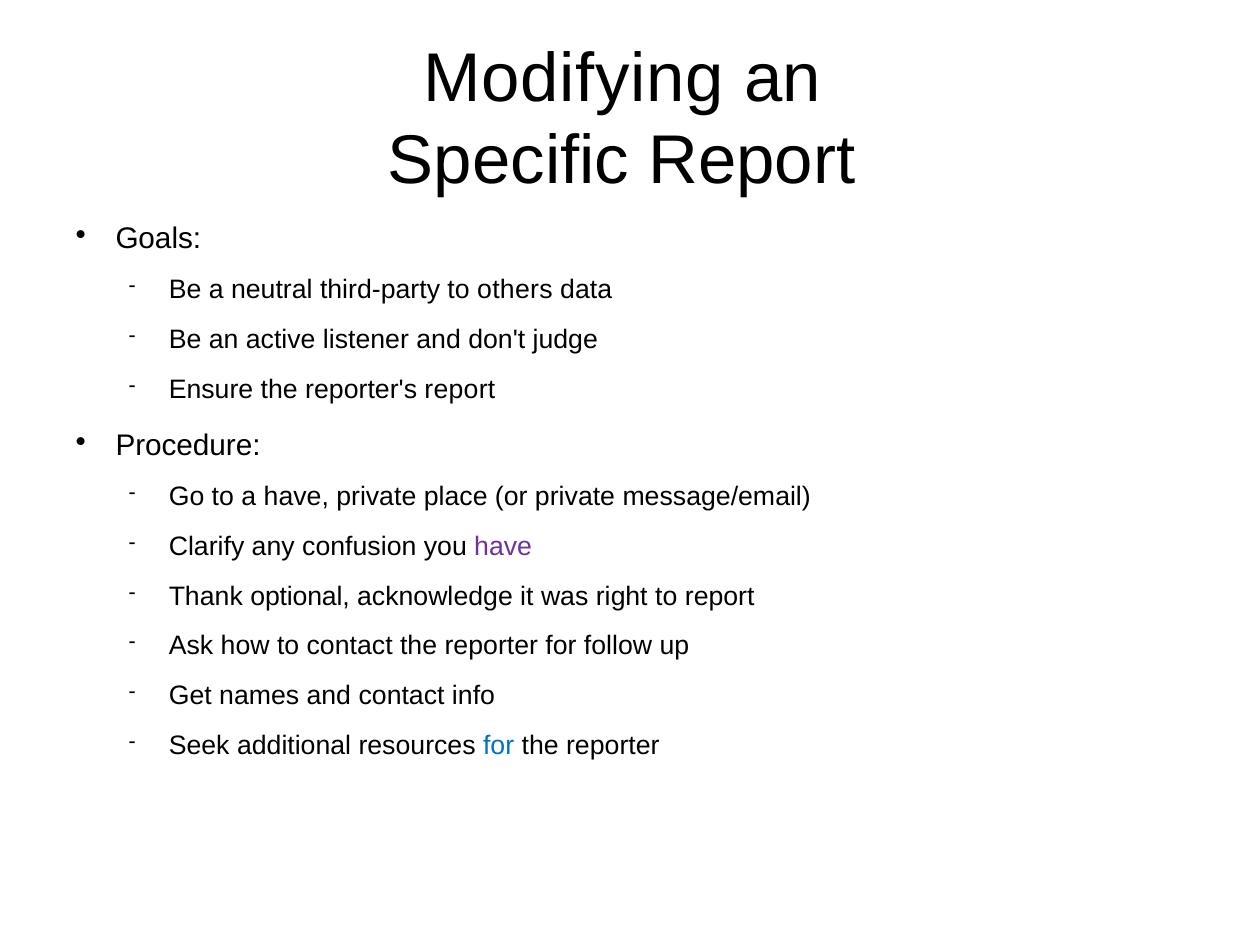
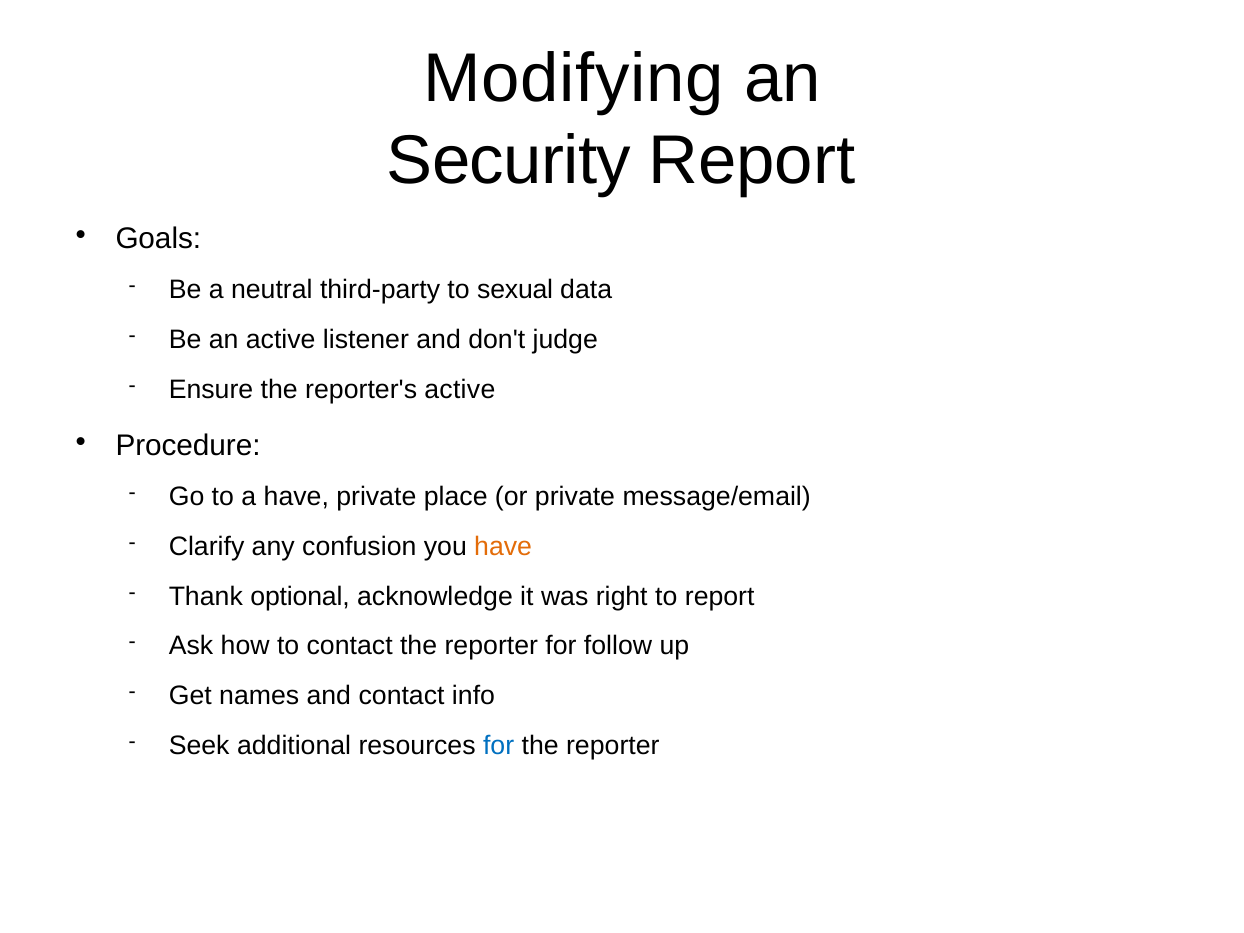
Specific: Specific -> Security (509, 161)
others: others -> sexual (515, 290)
reporter's report: report -> active (460, 389)
have colour: purple -> orange (503, 547)
